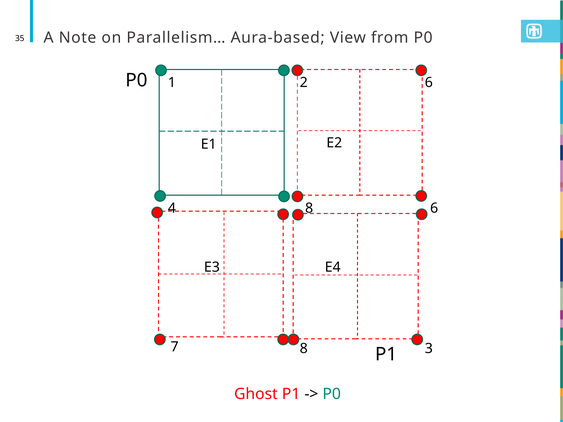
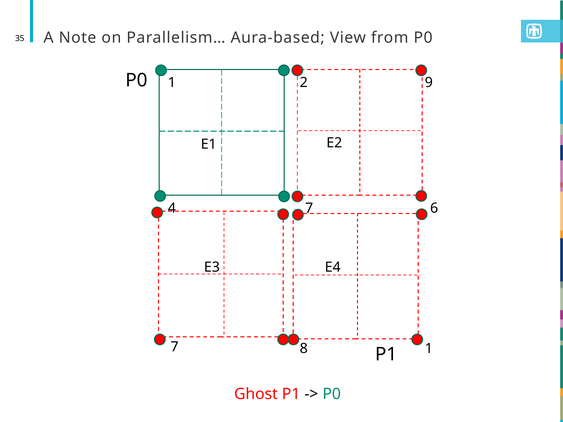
2 6: 6 -> 9 (429, 83)
4 8: 8 -> 7 (309, 208)
8 3: 3 -> 1 (429, 349)
